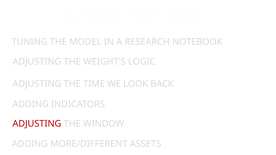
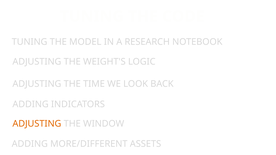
ADJUSTING colour: red -> orange (37, 124)
